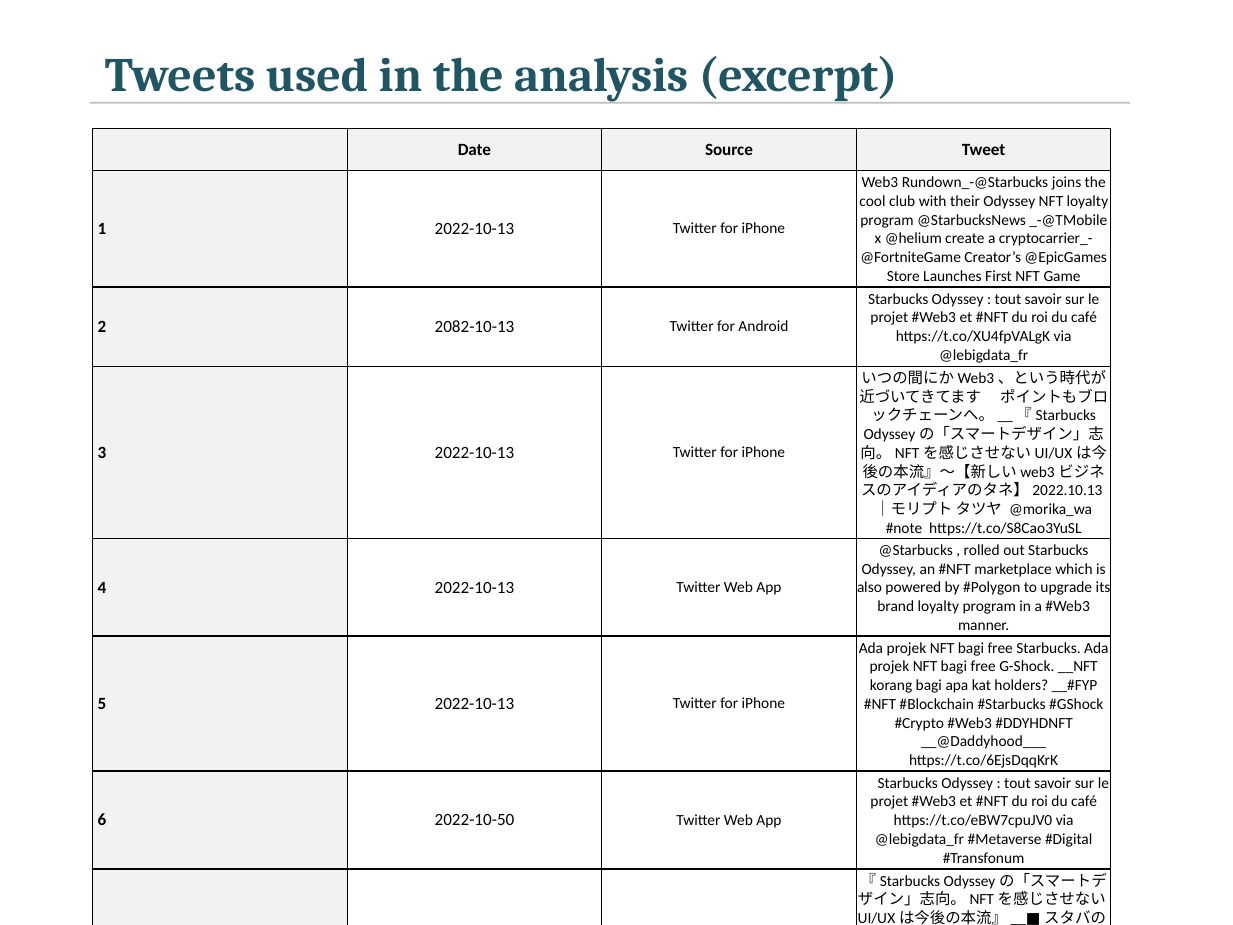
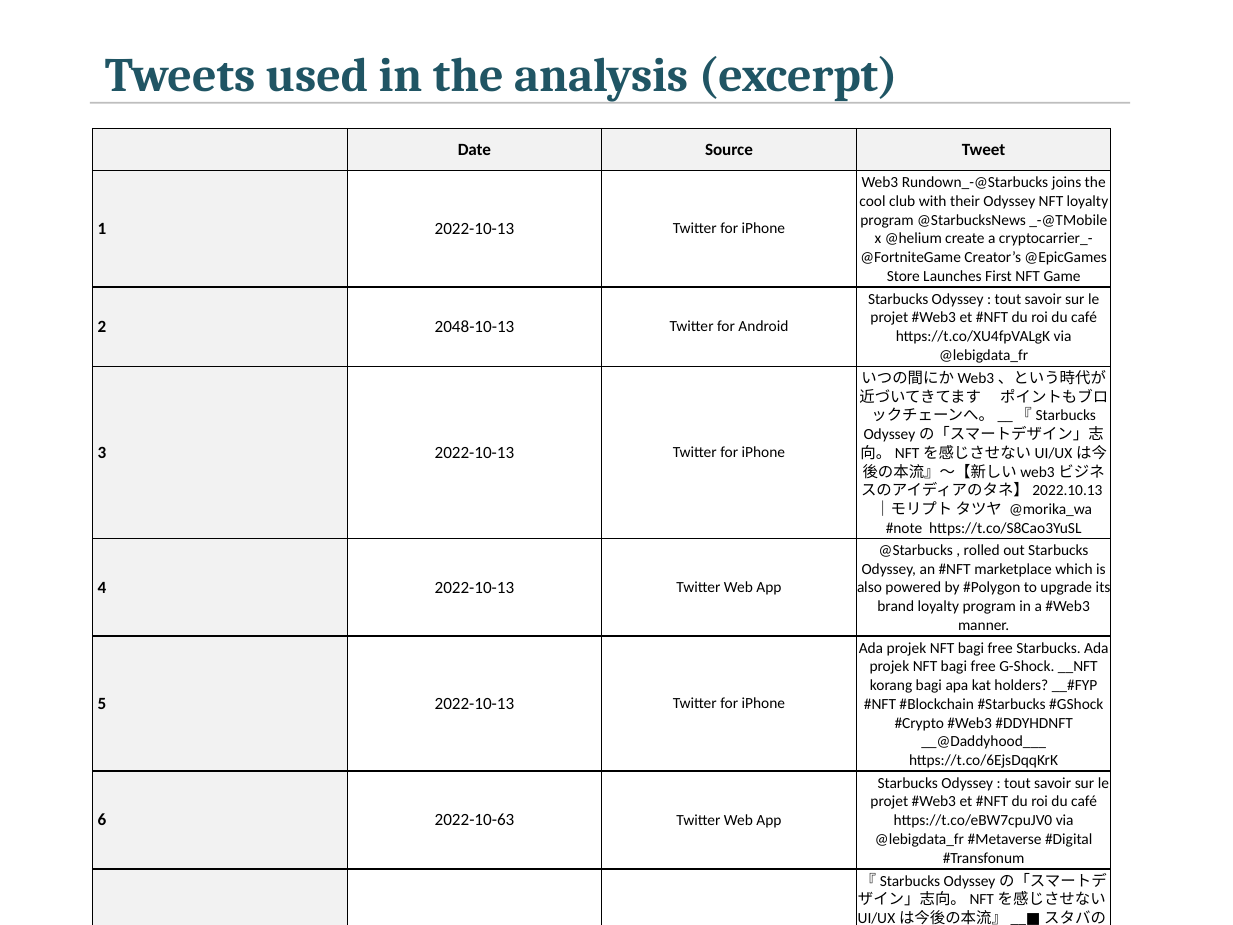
2082-10-13: 2082-10-13 -> 2048-10-13 (474, 327)
2022-10-50: 2022-10-50 -> 2022-10-63 (474, 820)
